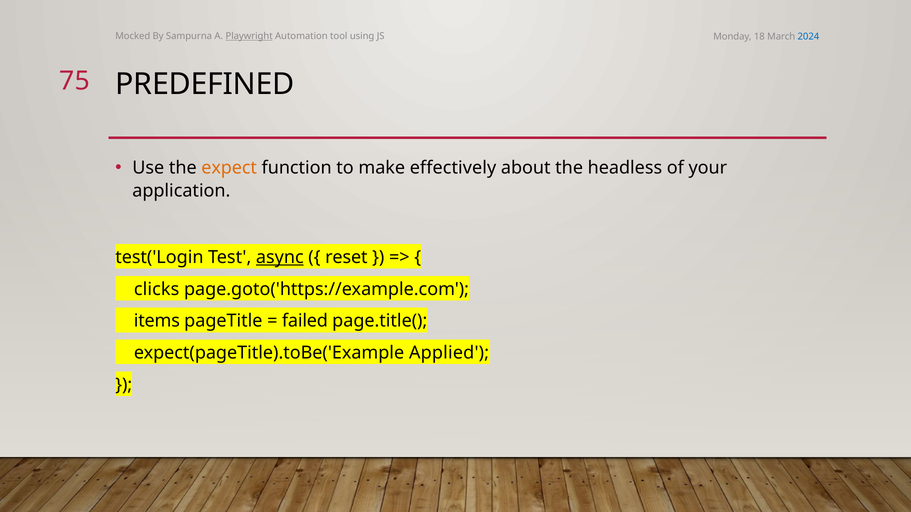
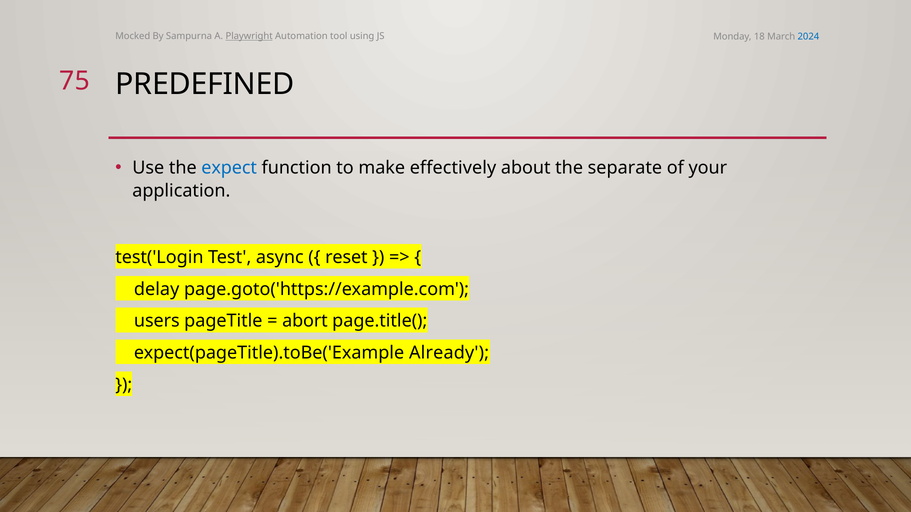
expect colour: orange -> blue (229, 168)
headless: headless -> separate (625, 168)
async underline: present -> none (280, 258)
clicks: clicks -> delay (157, 289)
items: items -> users (157, 321)
failed: failed -> abort (305, 321)
Applied: Applied -> Already (449, 353)
